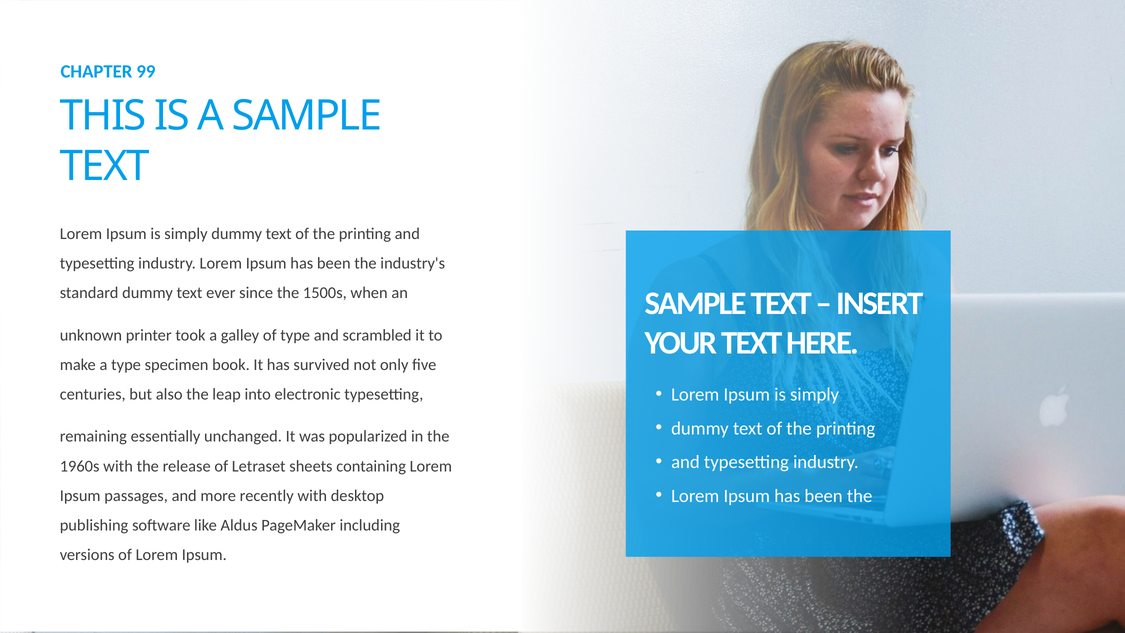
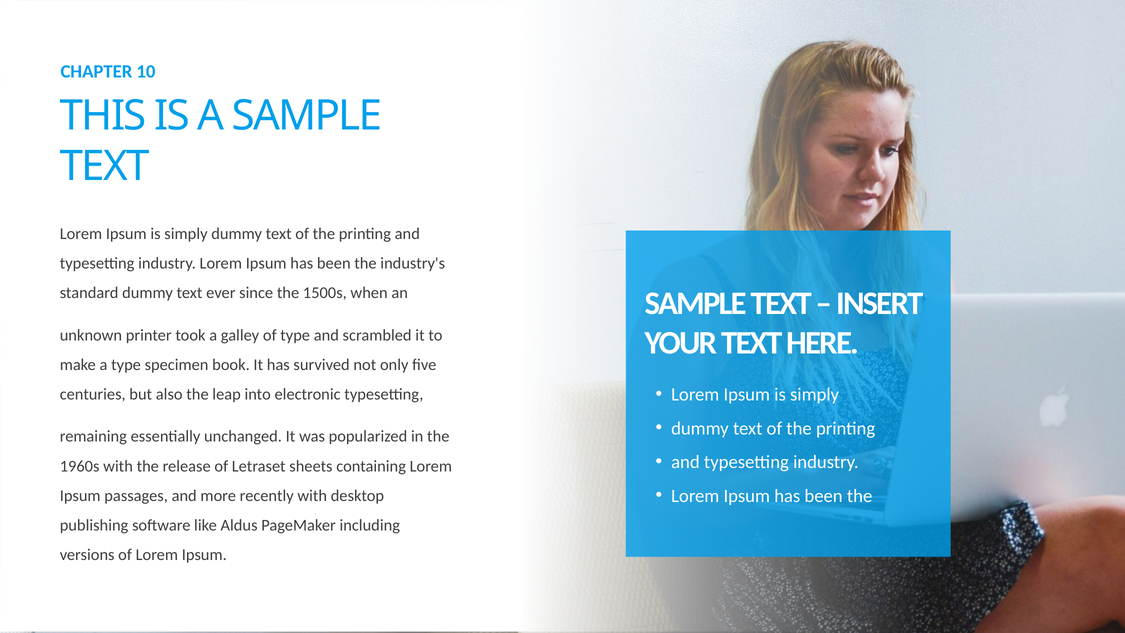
99: 99 -> 10 (146, 72)
